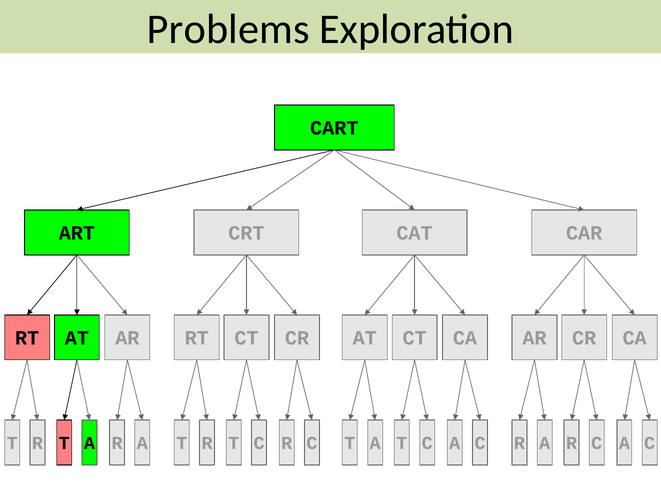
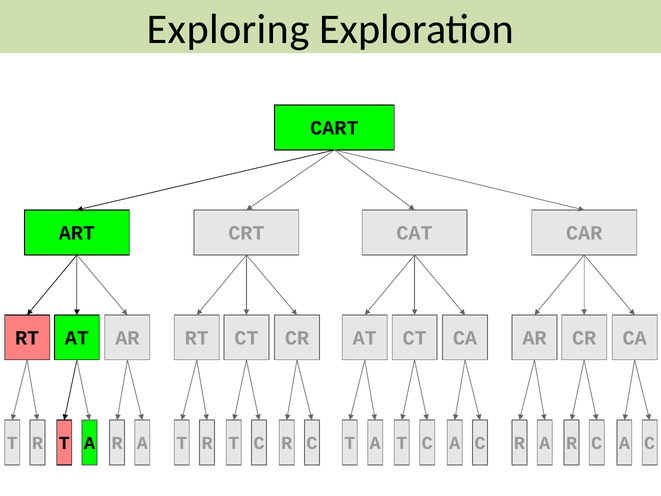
Problems: Problems -> Exploring (228, 29)
